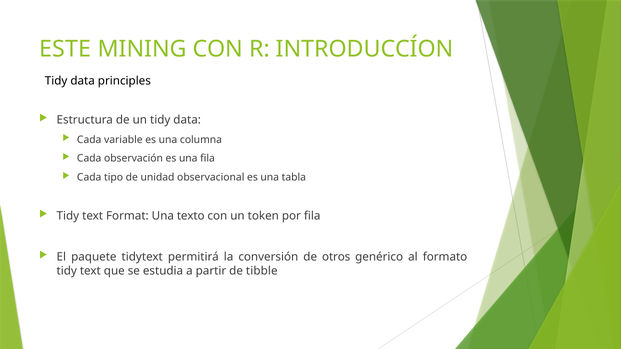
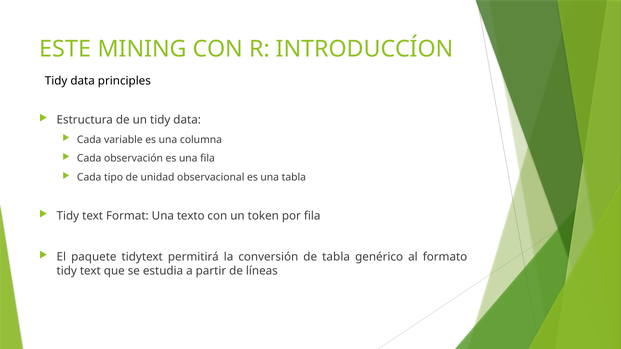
de otros: otros -> tabla (336, 257)
tibble: tibble -> líneas (262, 271)
